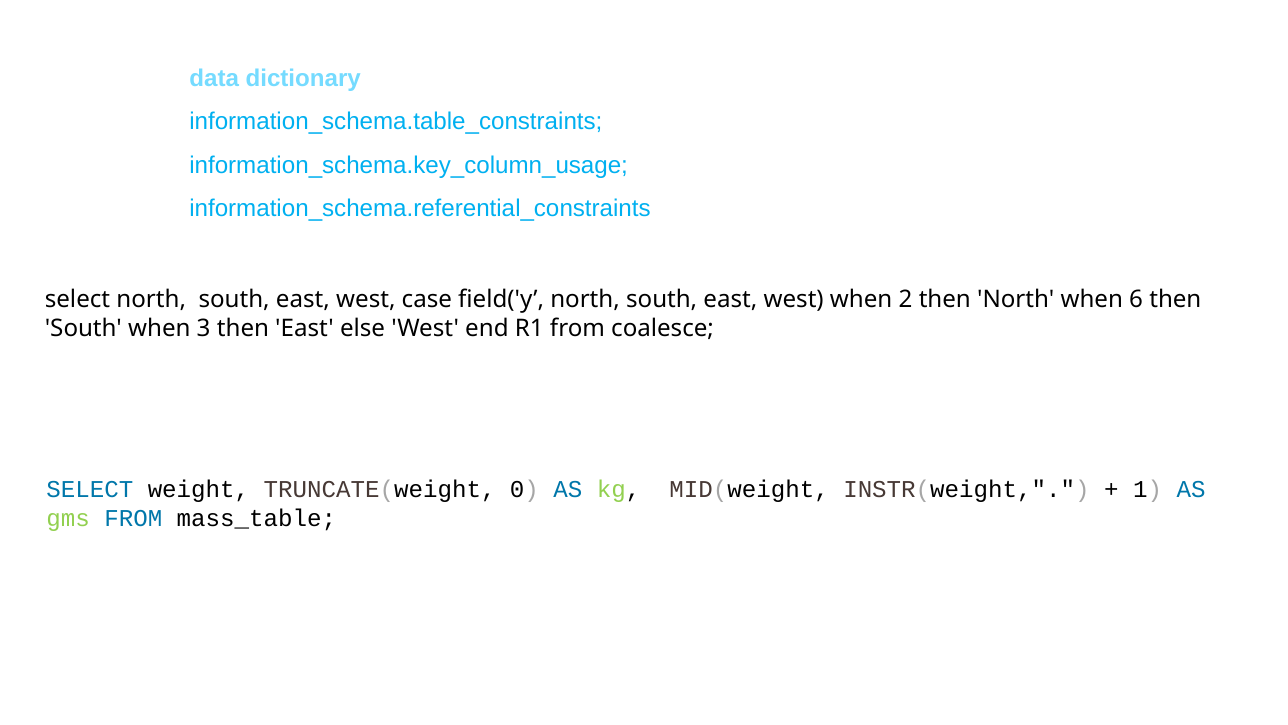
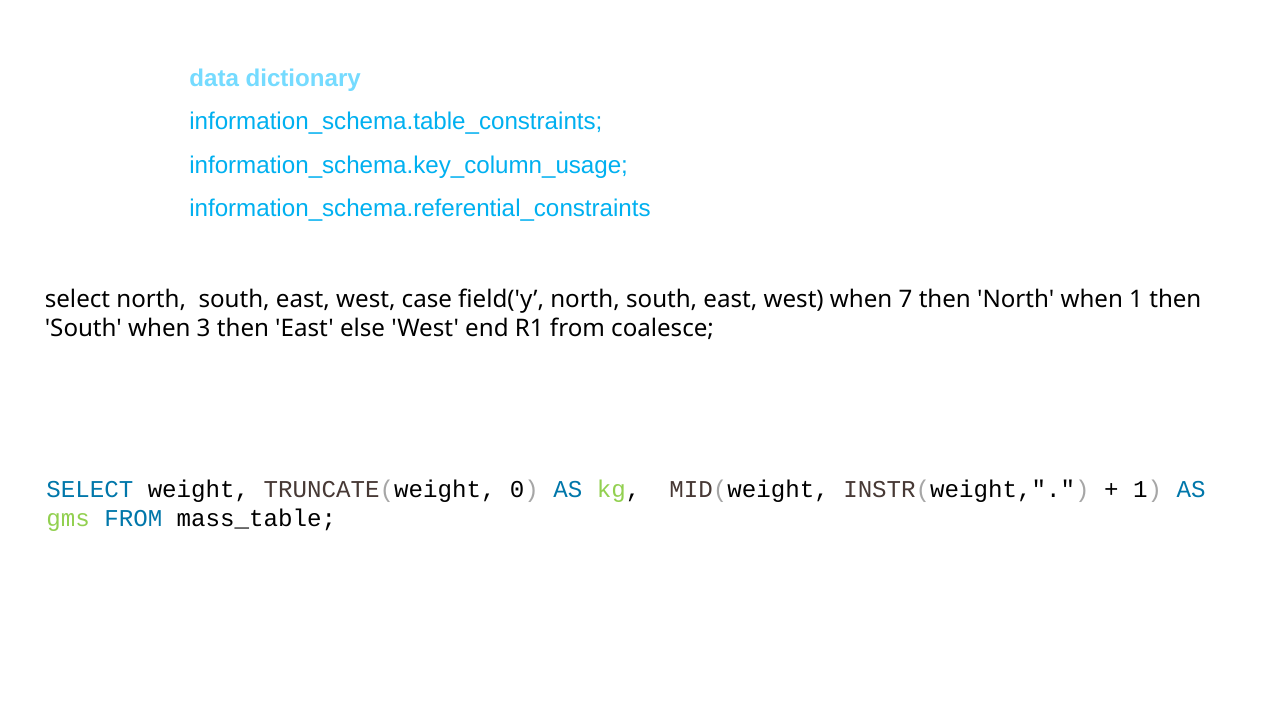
2: 2 -> 7 (906, 299)
when 6: 6 -> 1 (1136, 299)
